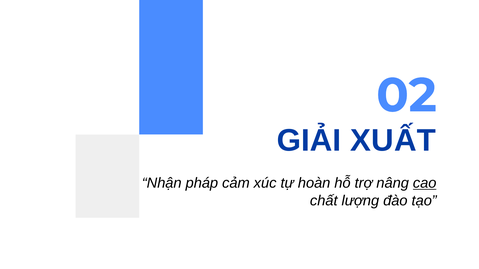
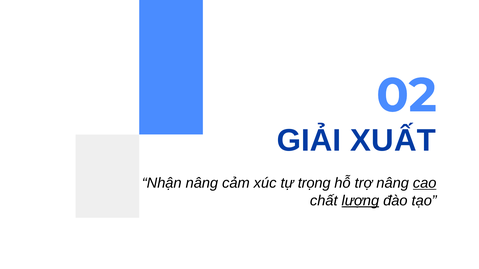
Nhận pháp: pháp -> nâng (202, 183)
hoàn: hoàn -> trọng (314, 183)
lượng underline: none -> present (360, 201)
